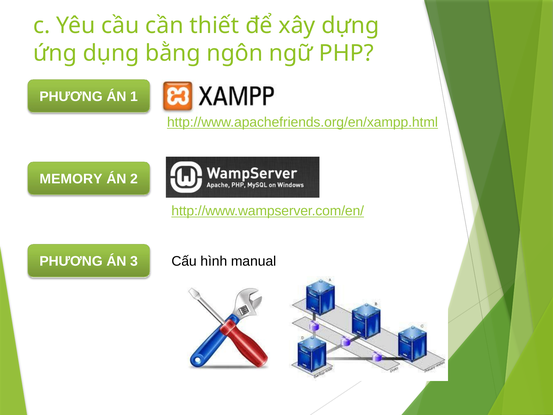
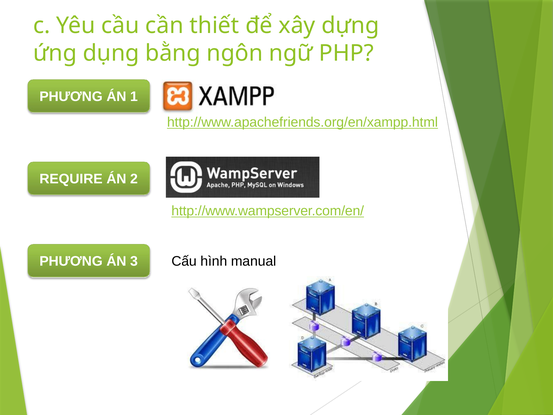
MEMORY: MEMORY -> REQUIRE (71, 179)
